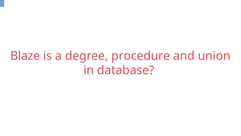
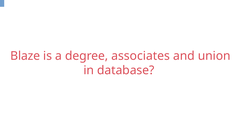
procedure: procedure -> associates (141, 56)
